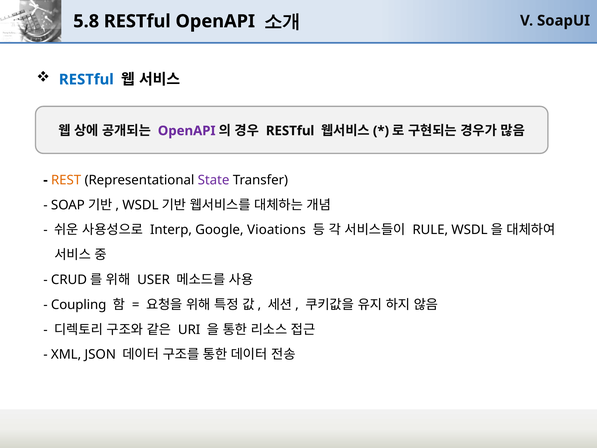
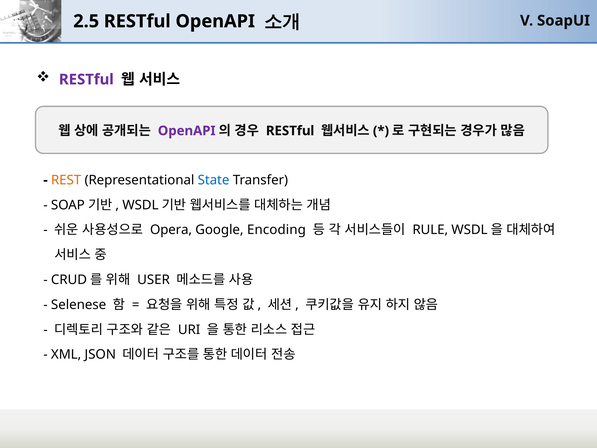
5.8: 5.8 -> 2.5 (86, 21)
RESTful colour: blue -> purple (86, 79)
State colour: purple -> blue (214, 180)
Interp: Interp -> Opera (171, 230)
Vioations: Vioations -> Encoding (276, 230)
Coupling: Coupling -> Selenese (79, 305)
